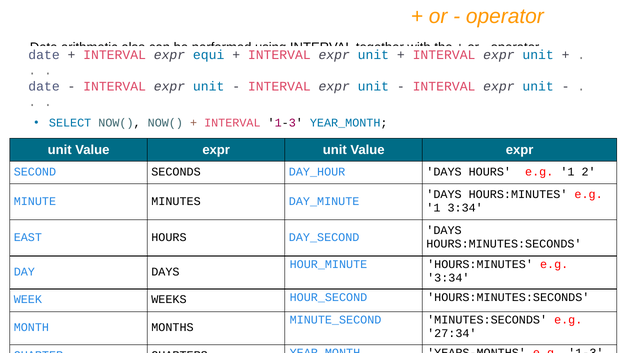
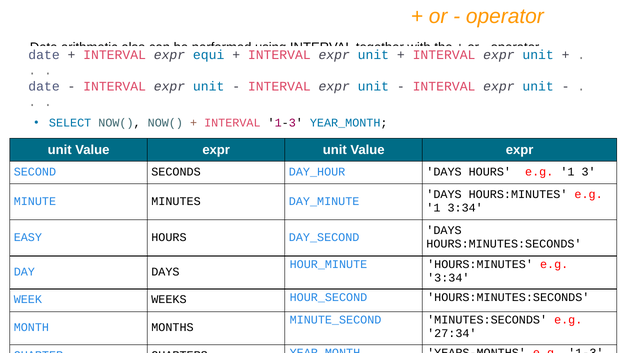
2: 2 -> 3 (589, 172)
EAST: EAST -> EASY (28, 237)
